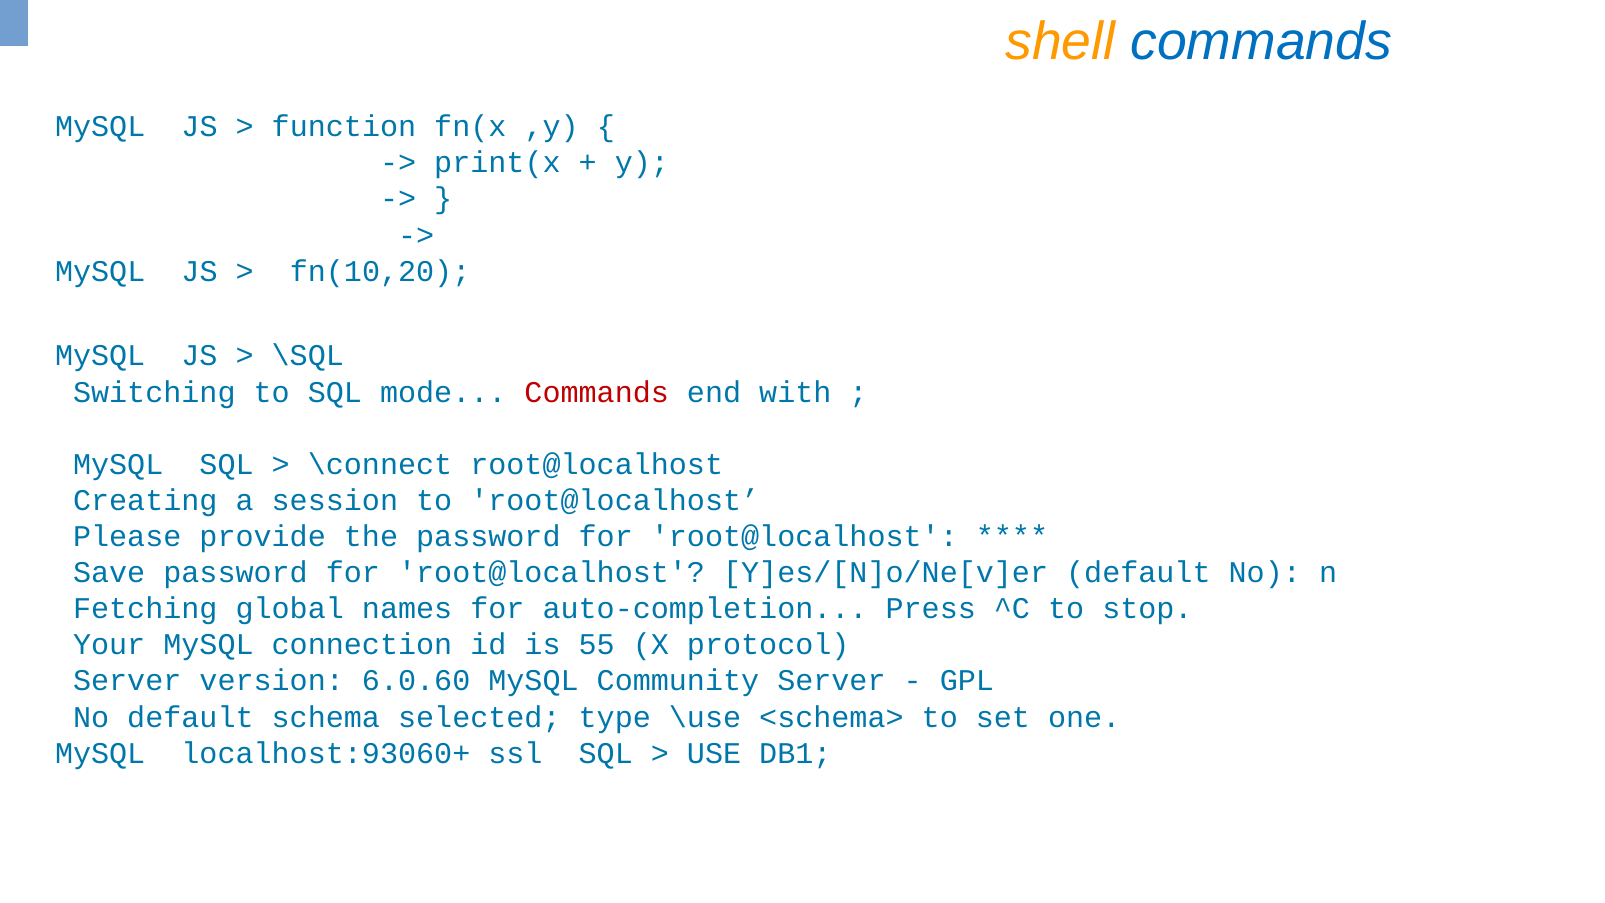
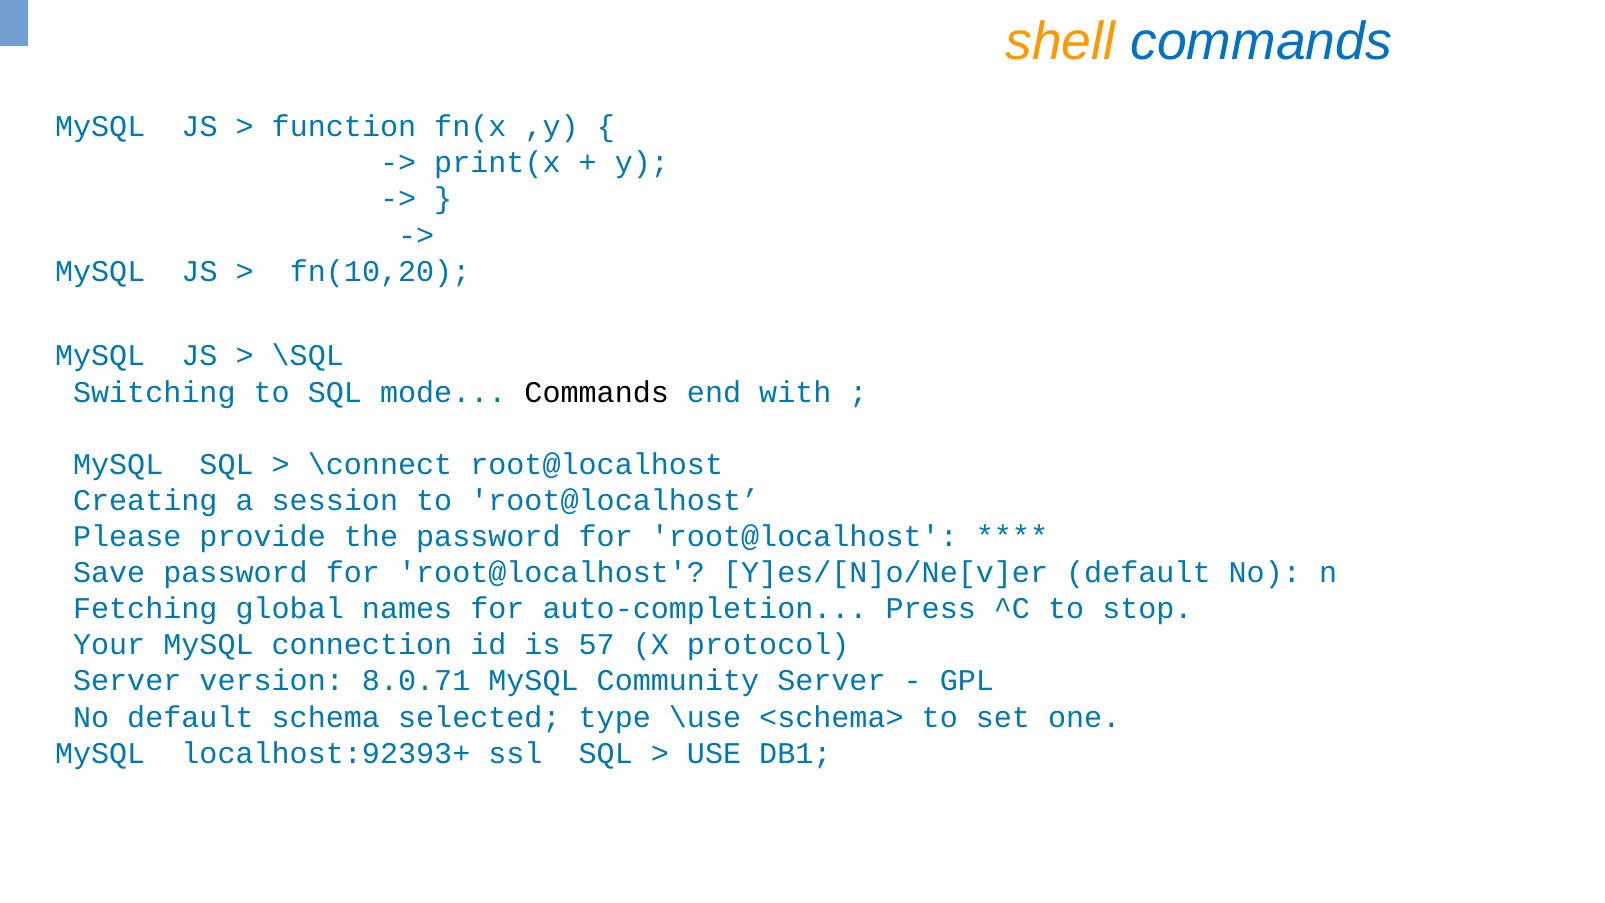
Commands colour: red -> black (597, 392)
55: 55 -> 57 (597, 645)
6.0.60: 6.0.60 -> 8.0.71 (416, 681)
localhost:93060+: localhost:93060+ -> localhost:92393+ (326, 753)
